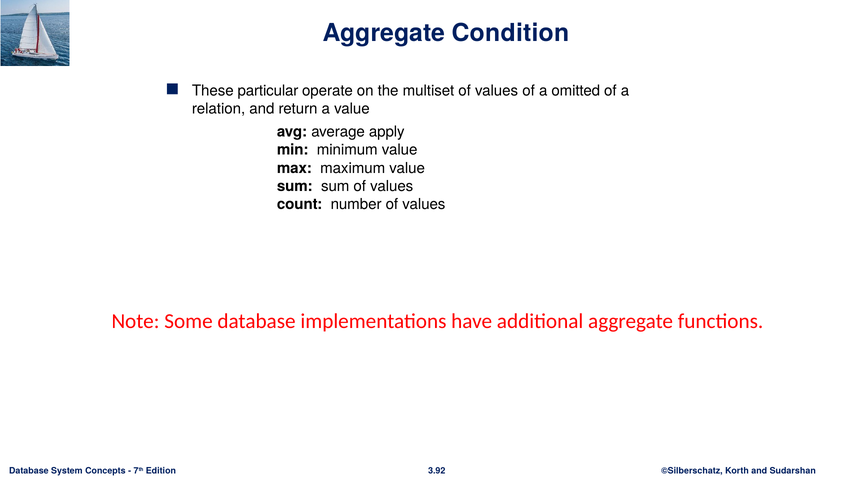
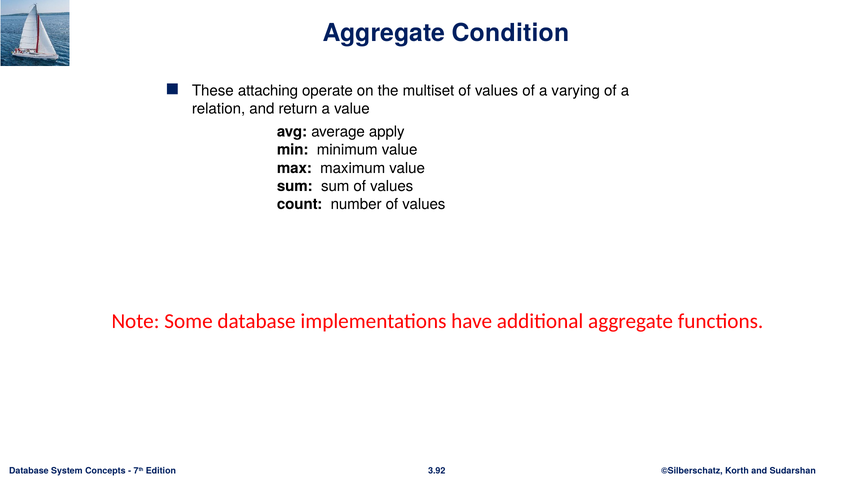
particular: particular -> attaching (268, 90)
omitted: omitted -> varying (576, 90)
